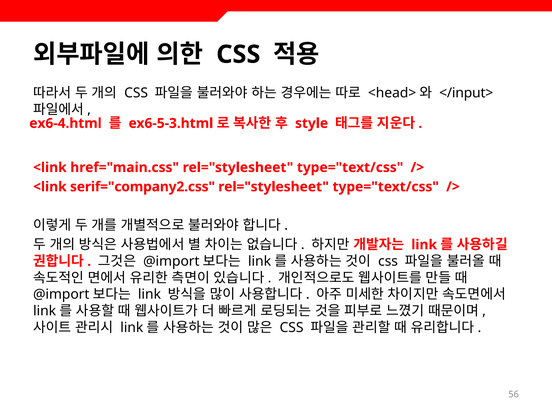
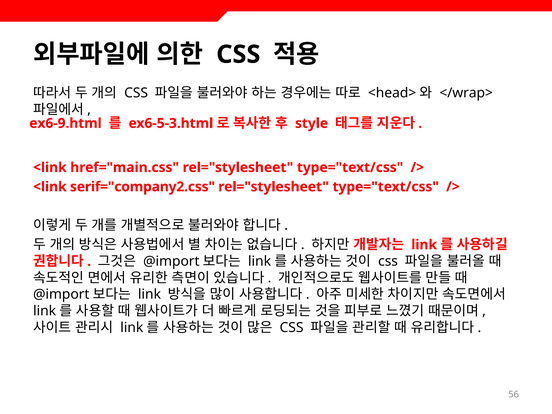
</input>: </input> -> </wrap> (466, 93)
ex6-4.html: ex6-4.html -> ex6-9.html (66, 123)
